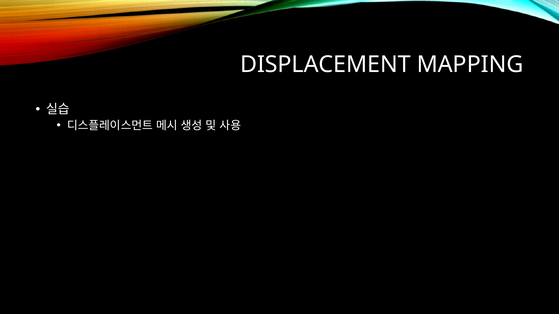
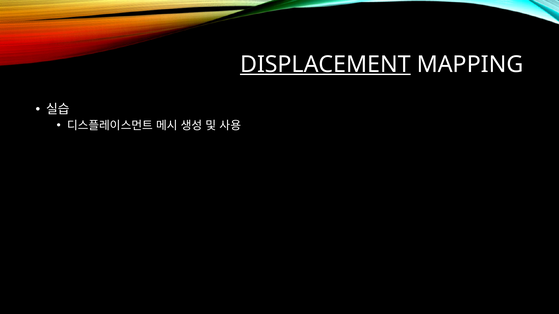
DISPLACEMENT underline: none -> present (325, 65)
